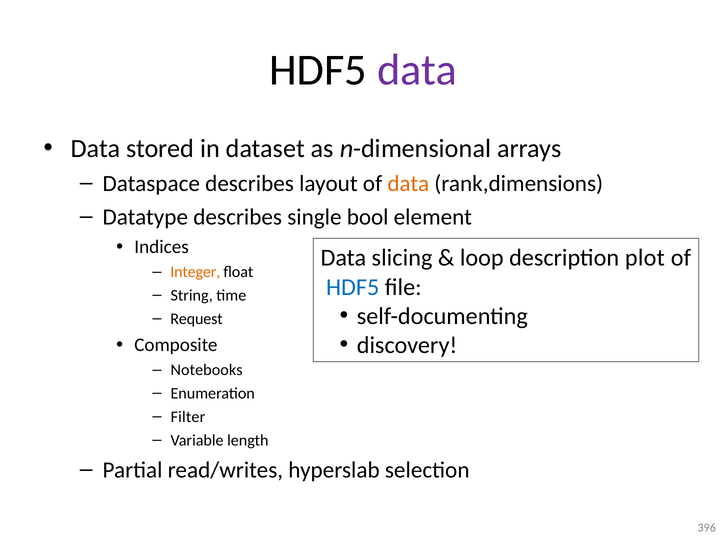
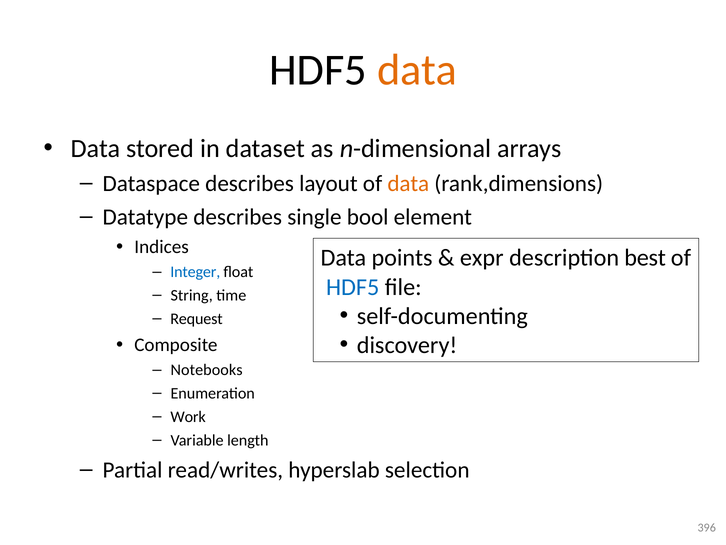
data colour: purple -> orange (417, 70)
slicing: slicing -> points (402, 258)
loop: loop -> expr (482, 258)
plot: plot -> best (645, 258)
Integer colour: orange -> blue (195, 272)
Filter: Filter -> Work (188, 416)
